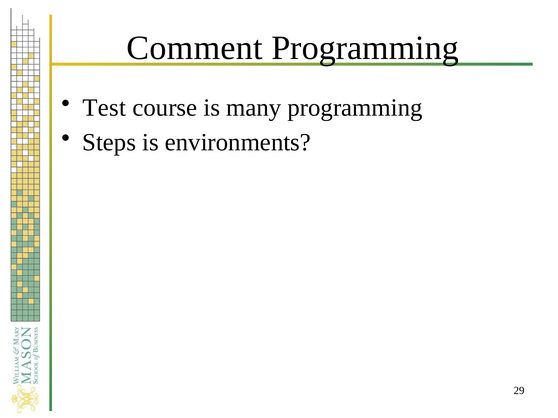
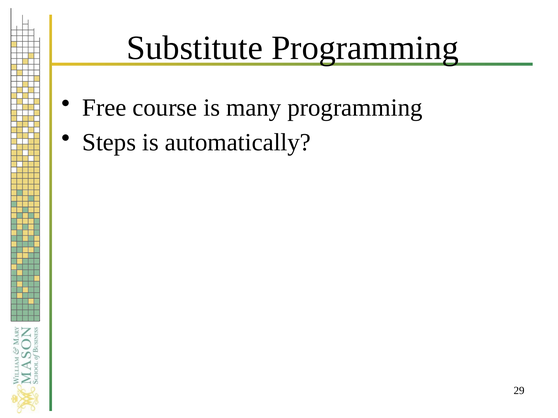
Comment: Comment -> Substitute (195, 48)
Test: Test -> Free (104, 108)
environments: environments -> automatically (238, 142)
